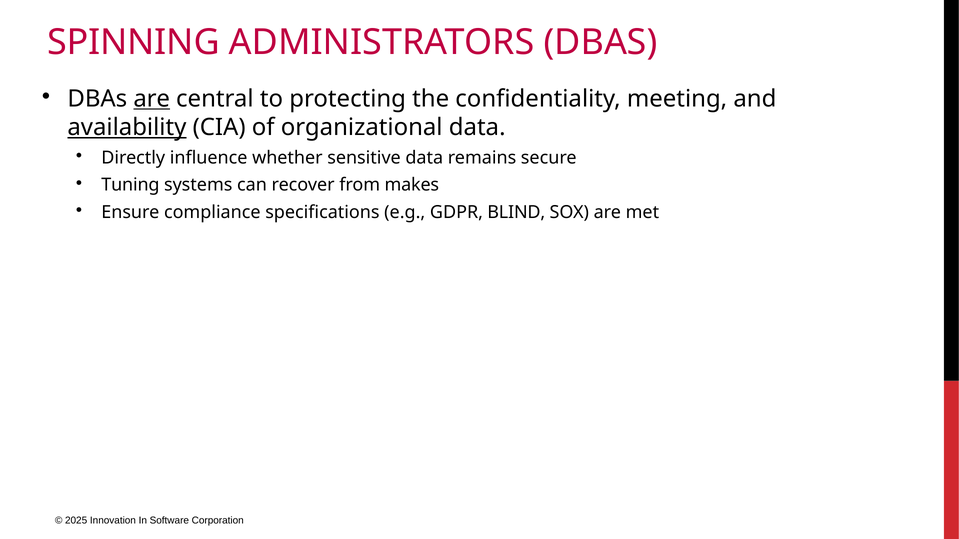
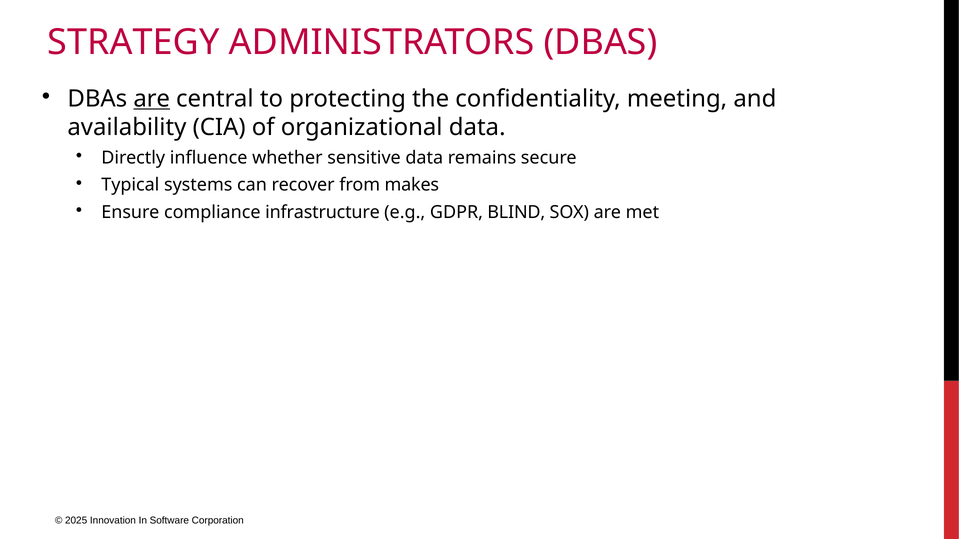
SPINNING: SPINNING -> STRATEGY (133, 42)
availability underline: present -> none (127, 128)
Tuning: Tuning -> Typical (130, 185)
specifications: specifications -> infrastructure (322, 212)
